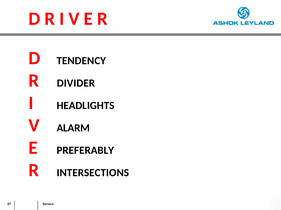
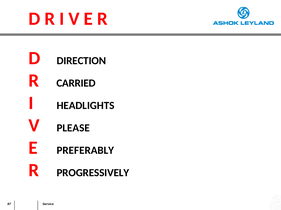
TENDENCY: TENDENCY -> DIRECTION (81, 61)
DIVIDER: DIVIDER -> CARRIED (76, 83)
ALARM: ALARM -> PLEASE (73, 128)
INTERSECTIONS: INTERSECTIONS -> PROGRESSIVELY (93, 173)
